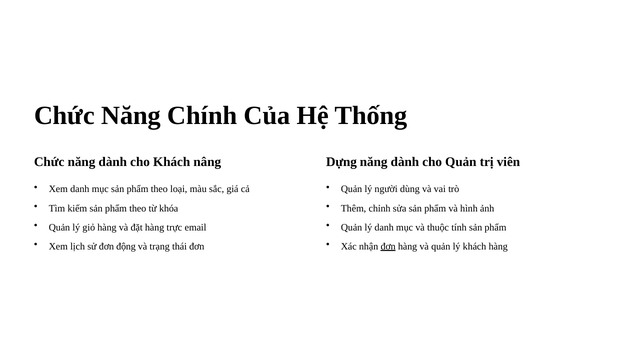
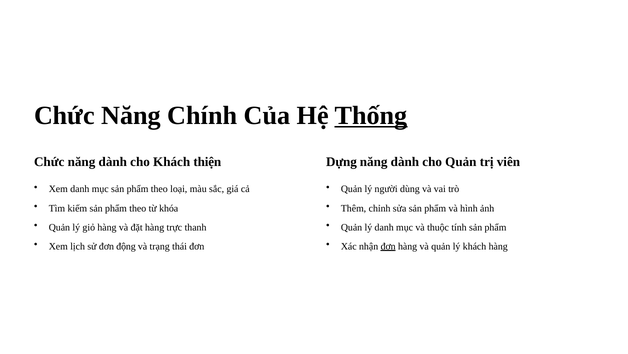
Thống underline: none -> present (371, 115)
nâng: nâng -> thiện (207, 162)
email: email -> thanh (196, 227)
